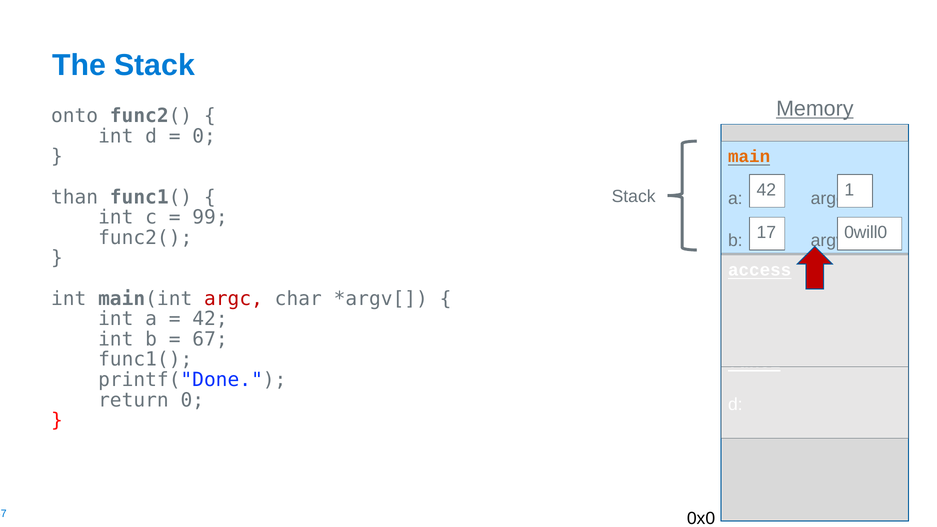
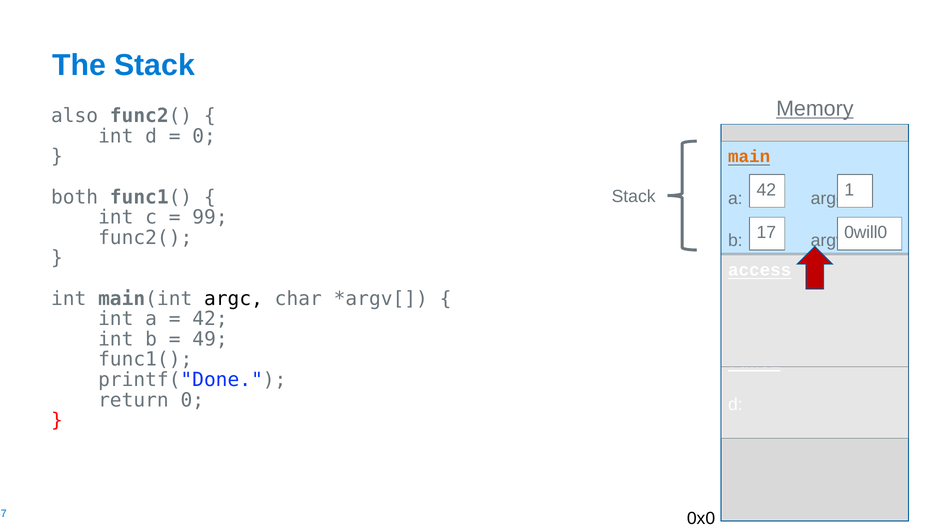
onto: onto -> also (75, 116)
than: than -> both (75, 197)
argc colour: red -> black (233, 299)
67: 67 -> 49 (210, 339)
